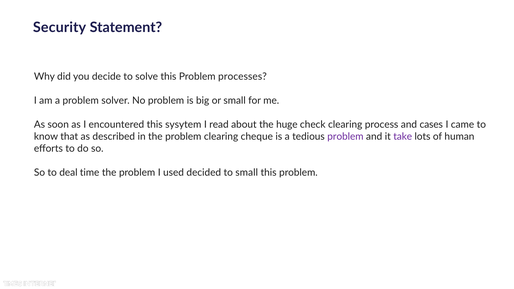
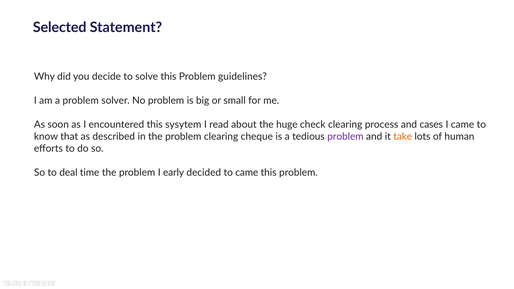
Security: Security -> Selected (60, 28)
processes: processes -> guidelines (242, 77)
take colour: purple -> orange (403, 137)
used: used -> early (174, 173)
to small: small -> came (247, 173)
